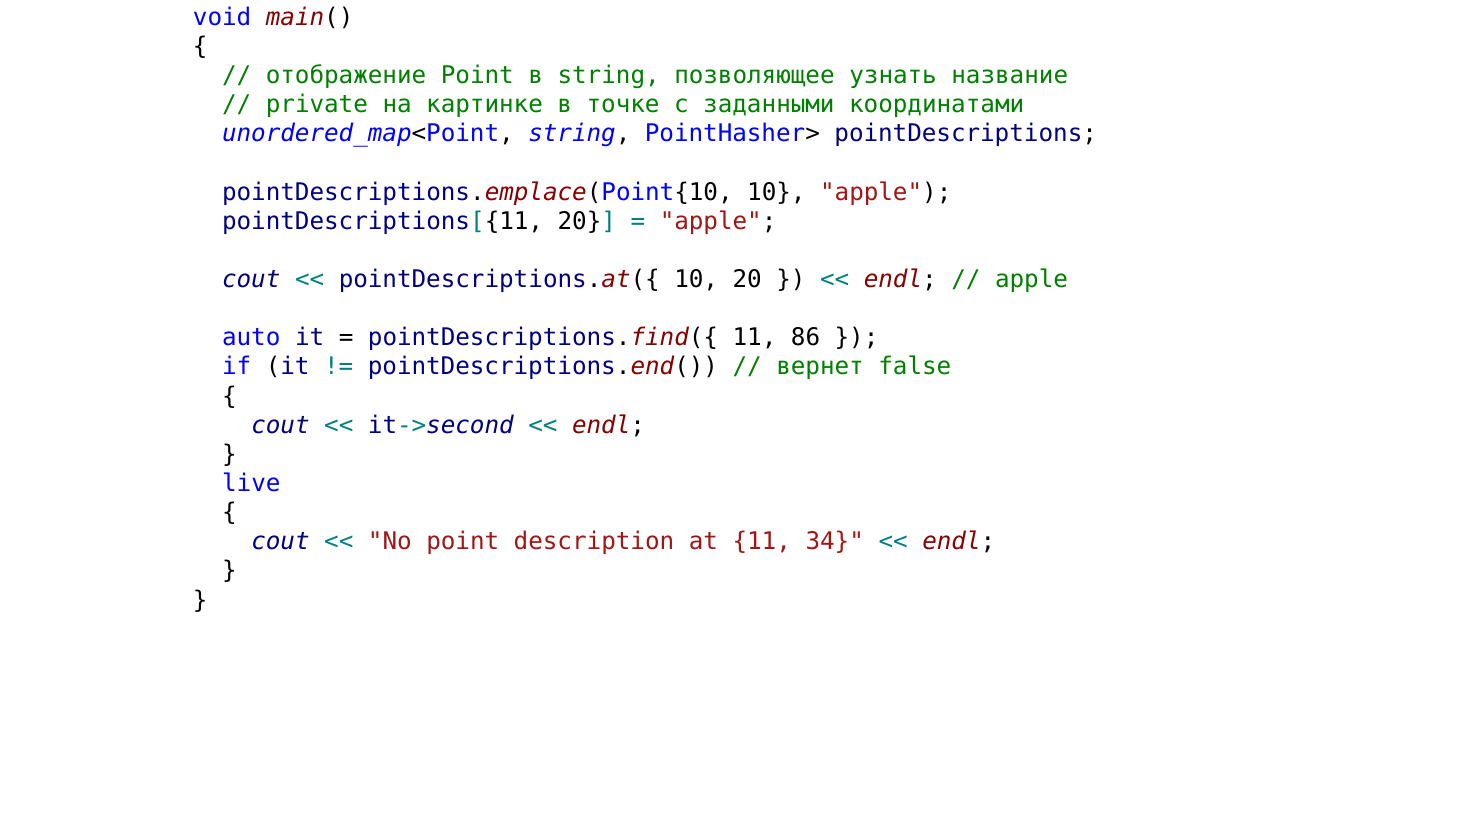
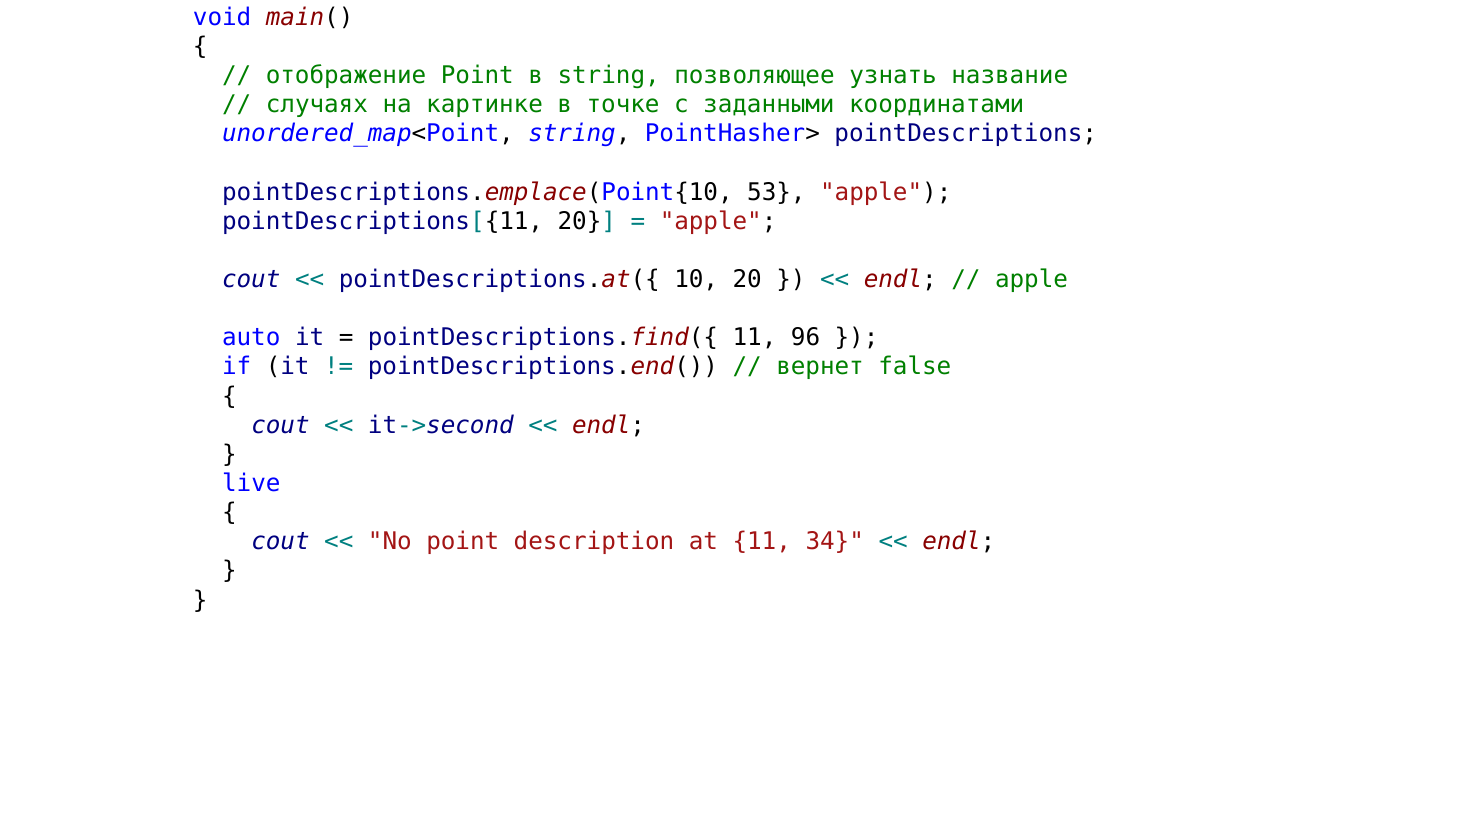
private: private -> случаях (317, 105)
pointDescriptions.emplace(Point{10 10: 10 -> 53 (776, 192)
86: 86 -> 96 (806, 338)
